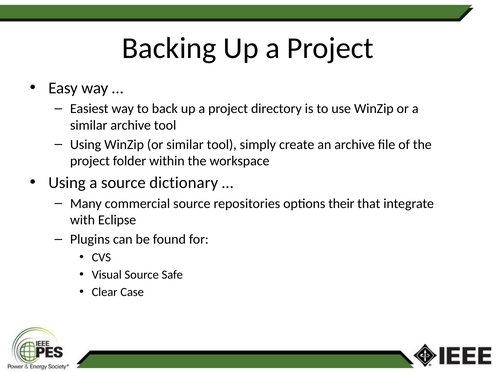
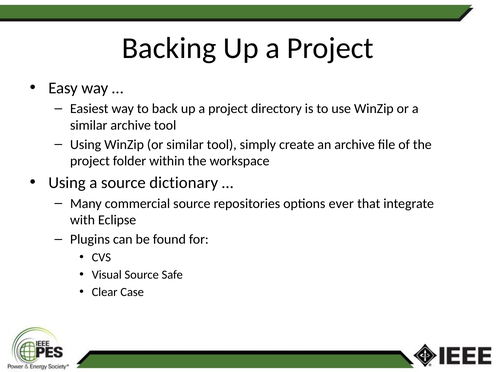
their: their -> ever (341, 204)
